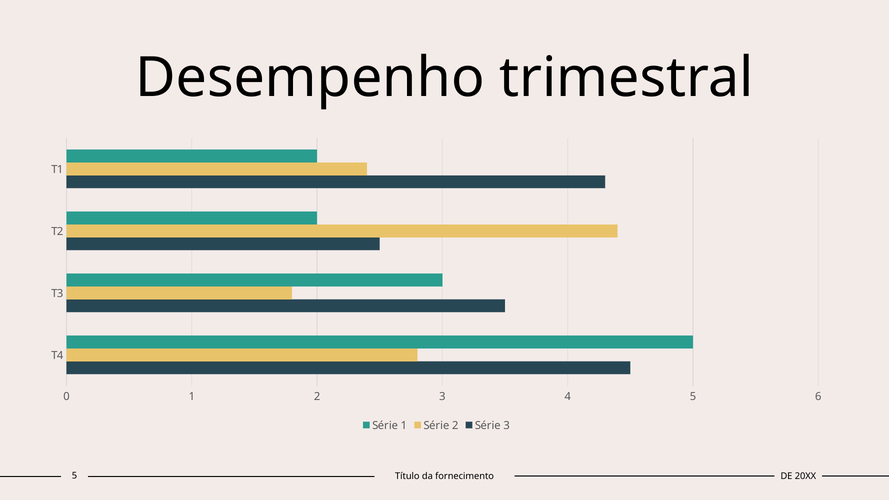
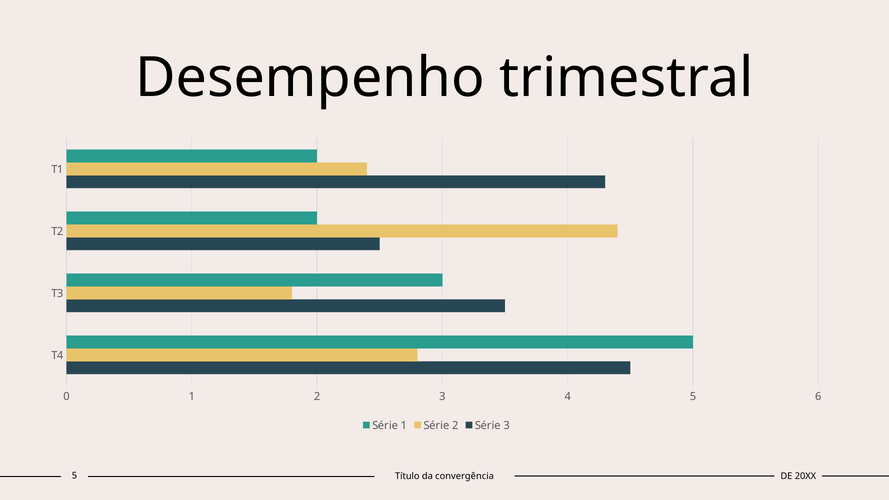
fornecimento: fornecimento -> convergência (465, 476)
